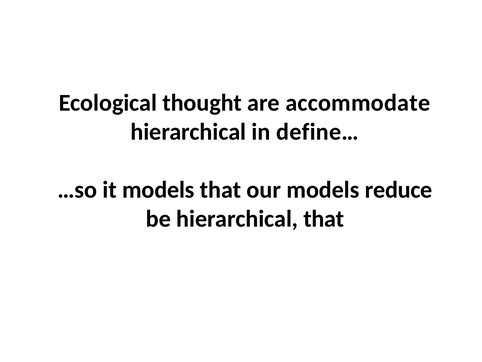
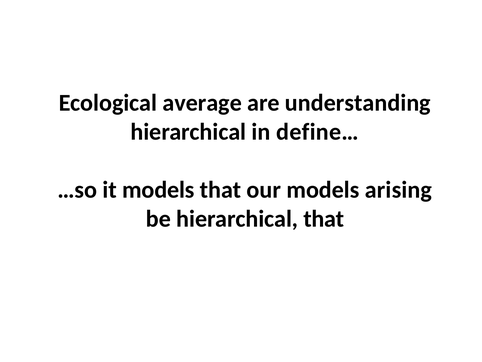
thought: thought -> average (202, 103)
accommodate: accommodate -> understanding (358, 103)
reduce: reduce -> arising (398, 190)
